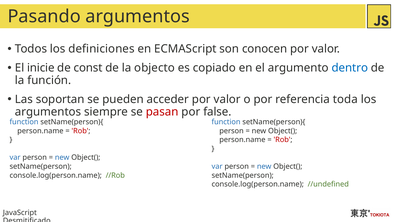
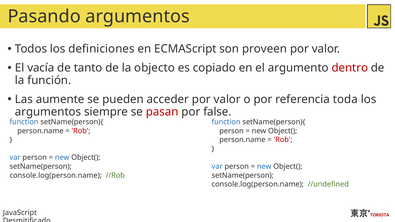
conocen: conocen -> proveen (265, 49)
inicie: inicie -> vacía (41, 68)
const: const -> tanto (88, 68)
dentro colour: blue -> red (350, 68)
soportan: soportan -> aumente (60, 99)
